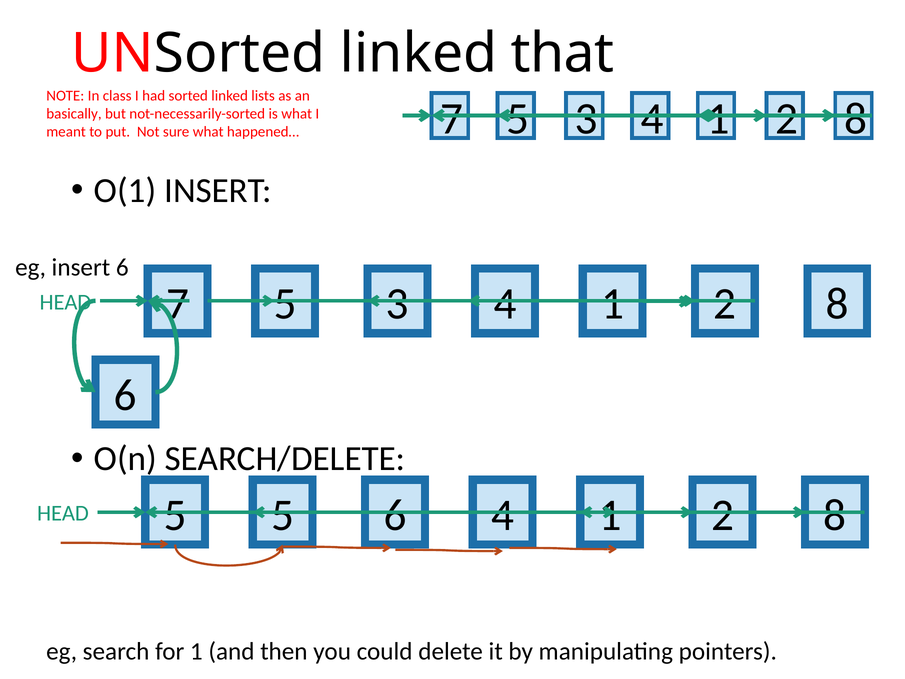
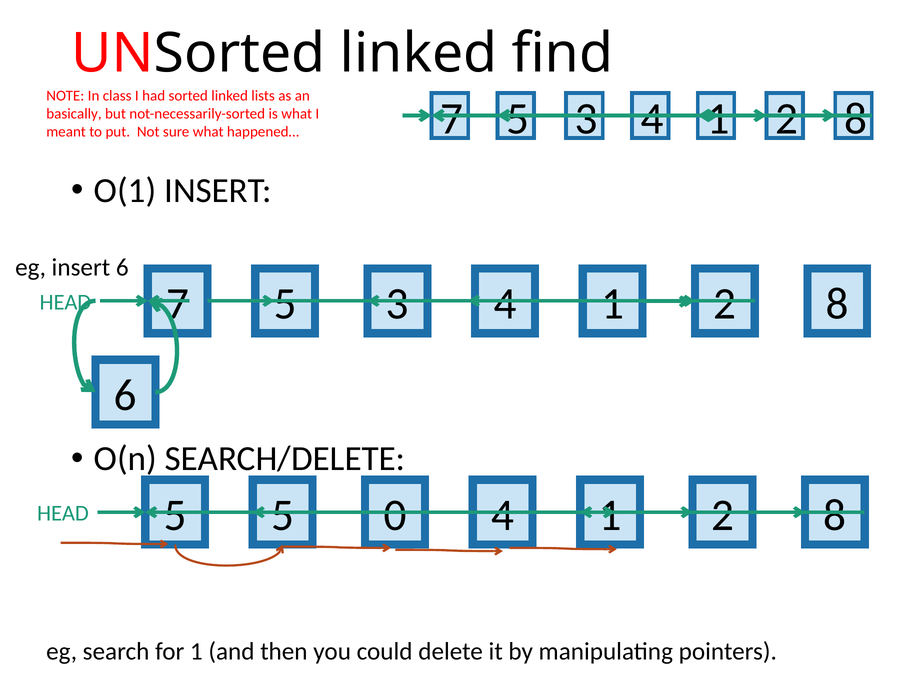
that: that -> find (562, 54)
5 6: 6 -> 0 (395, 515)
